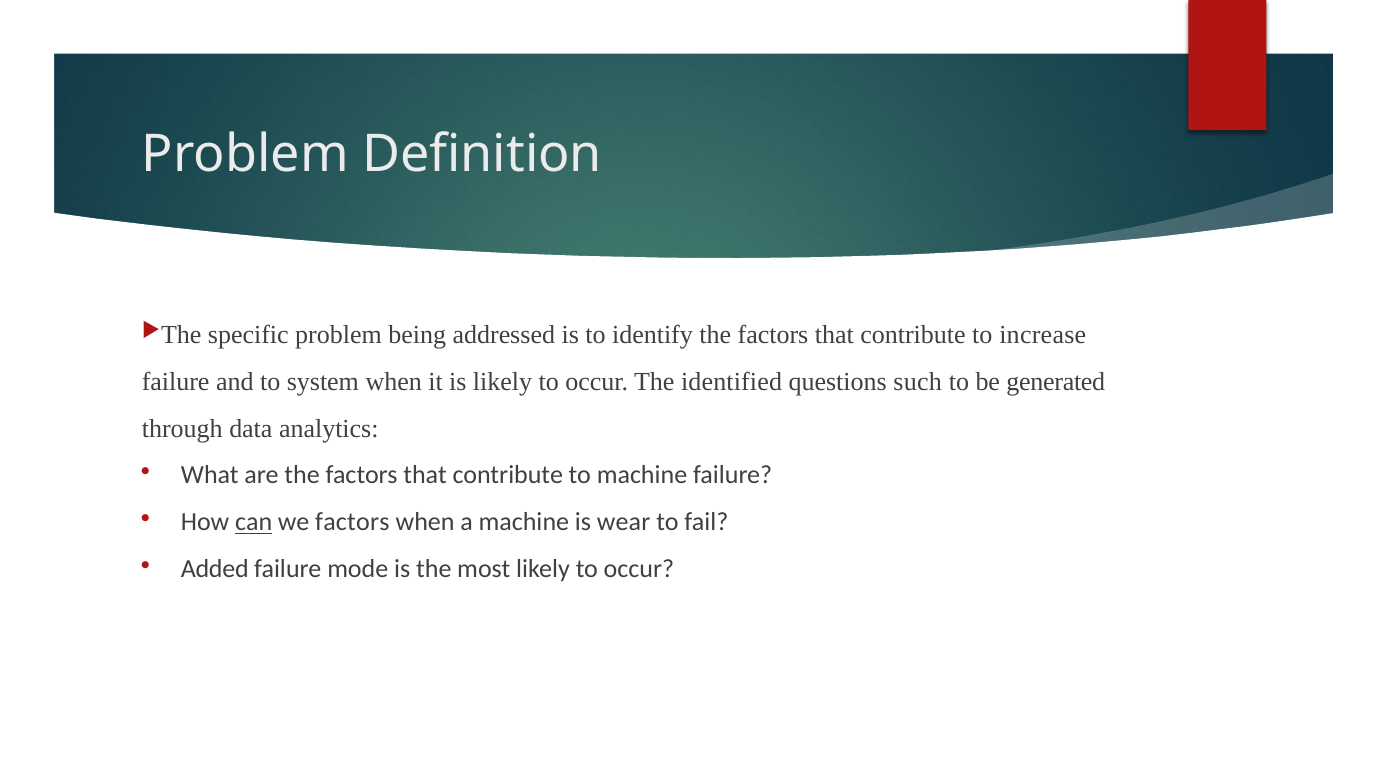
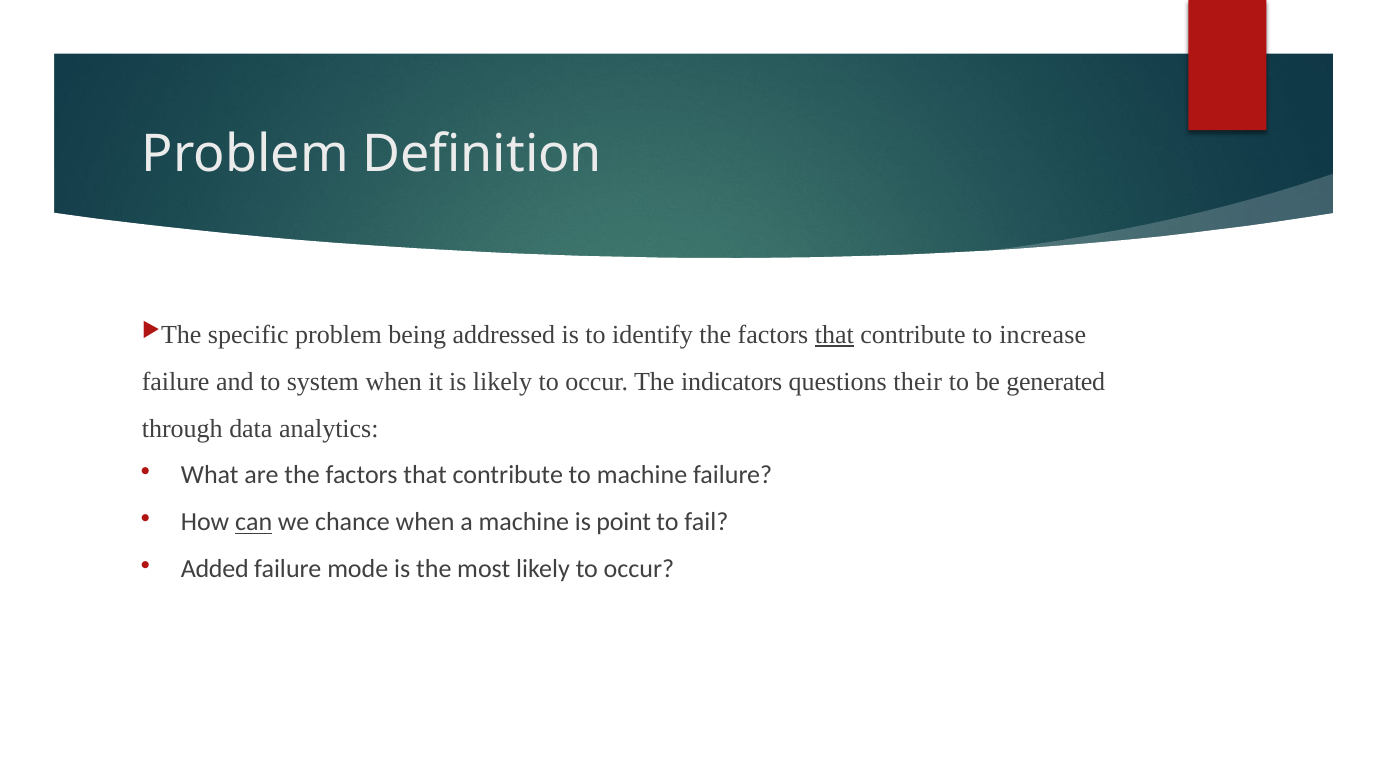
that underline: none -> present (834, 335)
identified: identified -> indicators (732, 381)
such: such -> their (918, 381)
we factors: factors -> chance (352, 522)
wear: wear -> point (624, 522)
